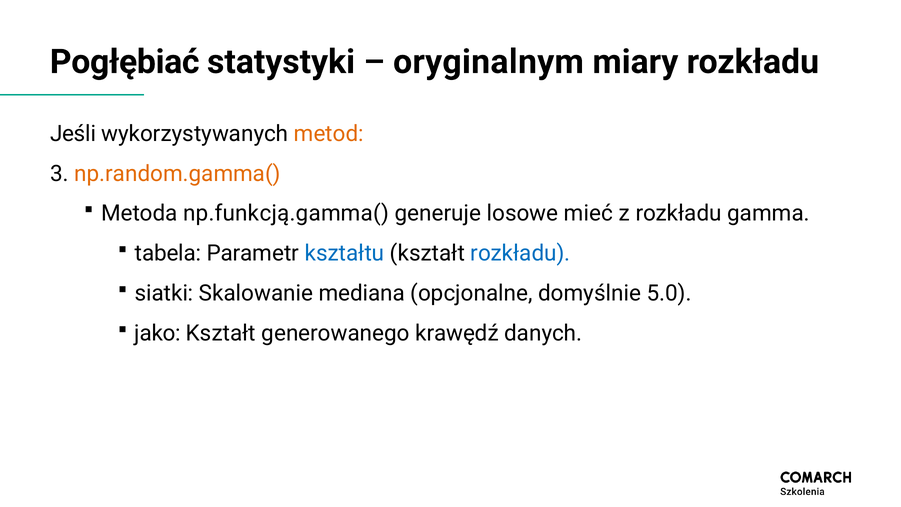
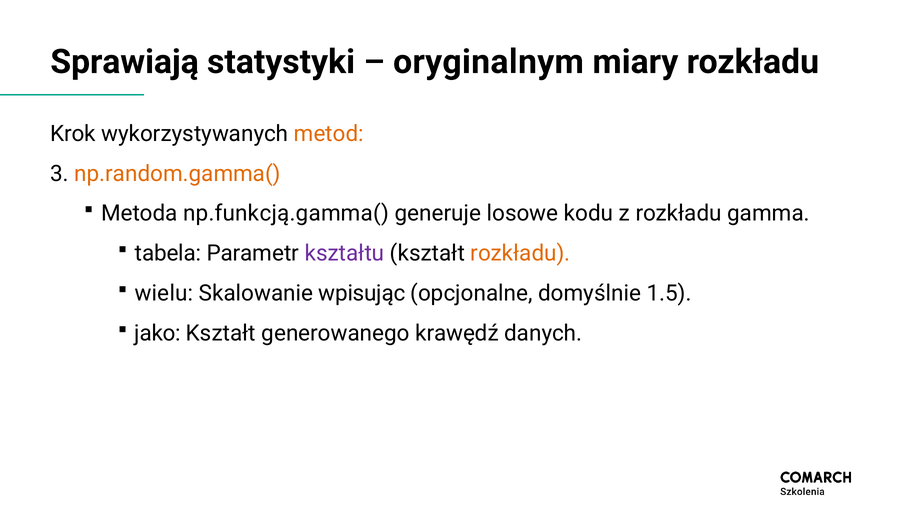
Pogłębiać: Pogłębiać -> Sprawiają (125, 62)
Jeśli: Jeśli -> Krok (73, 134)
mieć: mieć -> kodu (589, 213)
kształtu colour: blue -> purple (344, 253)
rozkładu colour: blue -> orange (520, 253)
siatki: siatki -> wielu (164, 293)
mediana: mediana -> wpisując (362, 293)
5.0: 5.0 -> 1.5 (669, 293)
